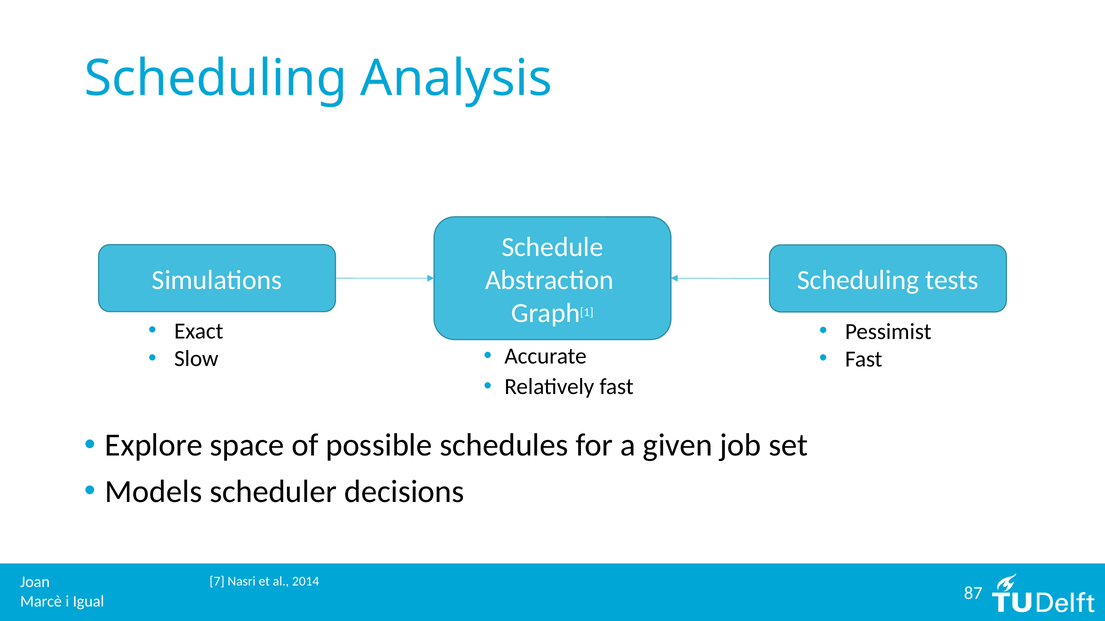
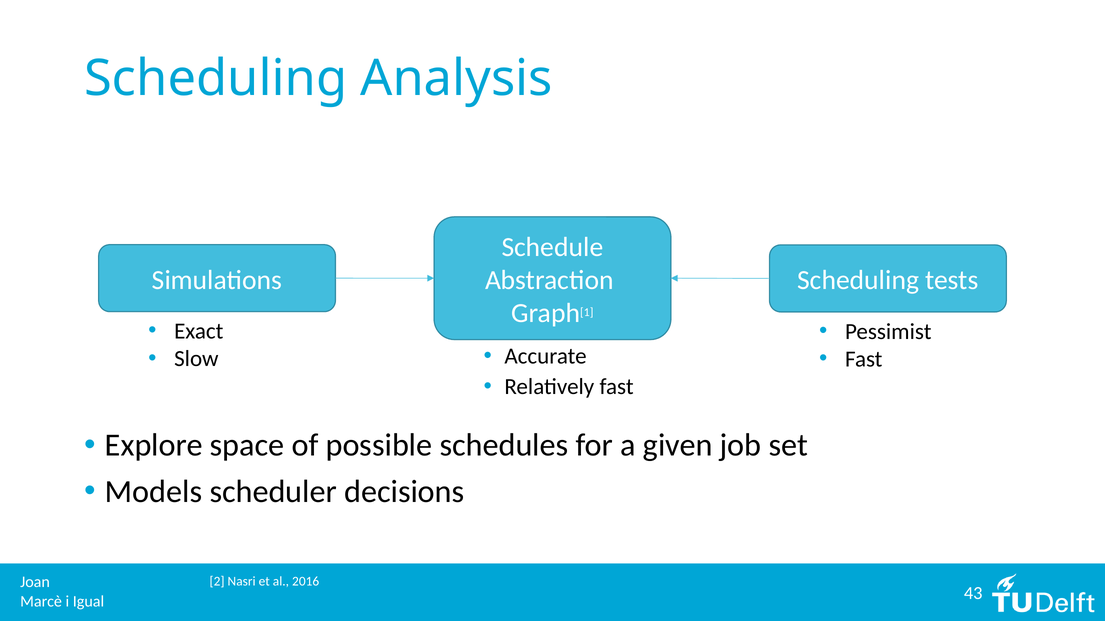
7: 7 -> 2 (217, 582)
2014: 2014 -> 2016 (306, 582)
87: 87 -> 43 (973, 594)
